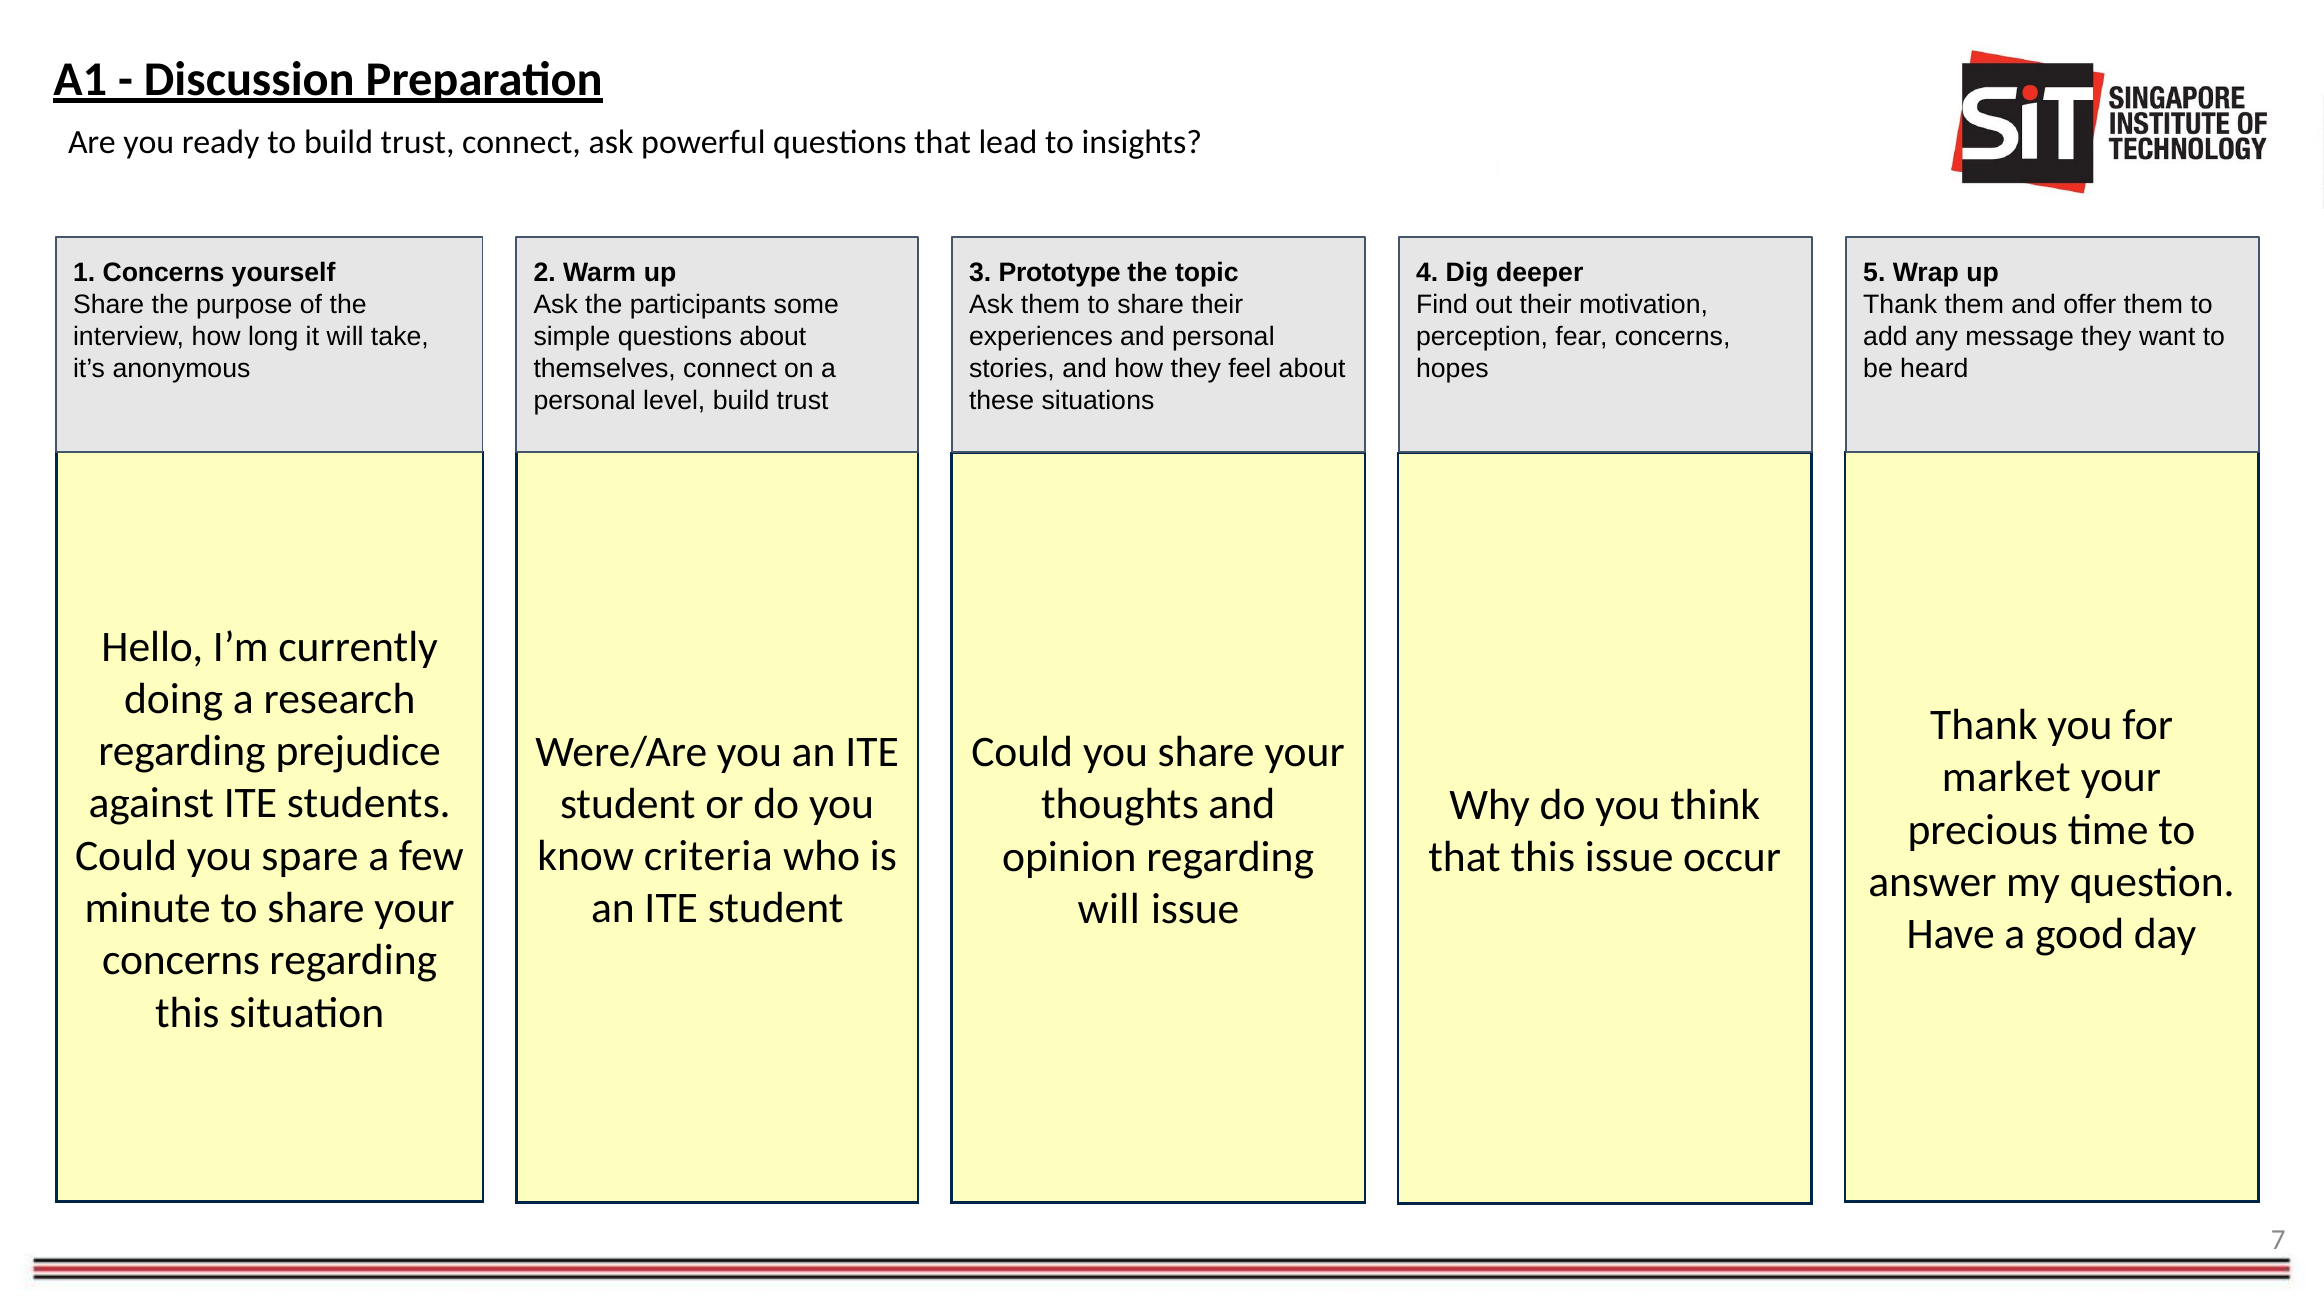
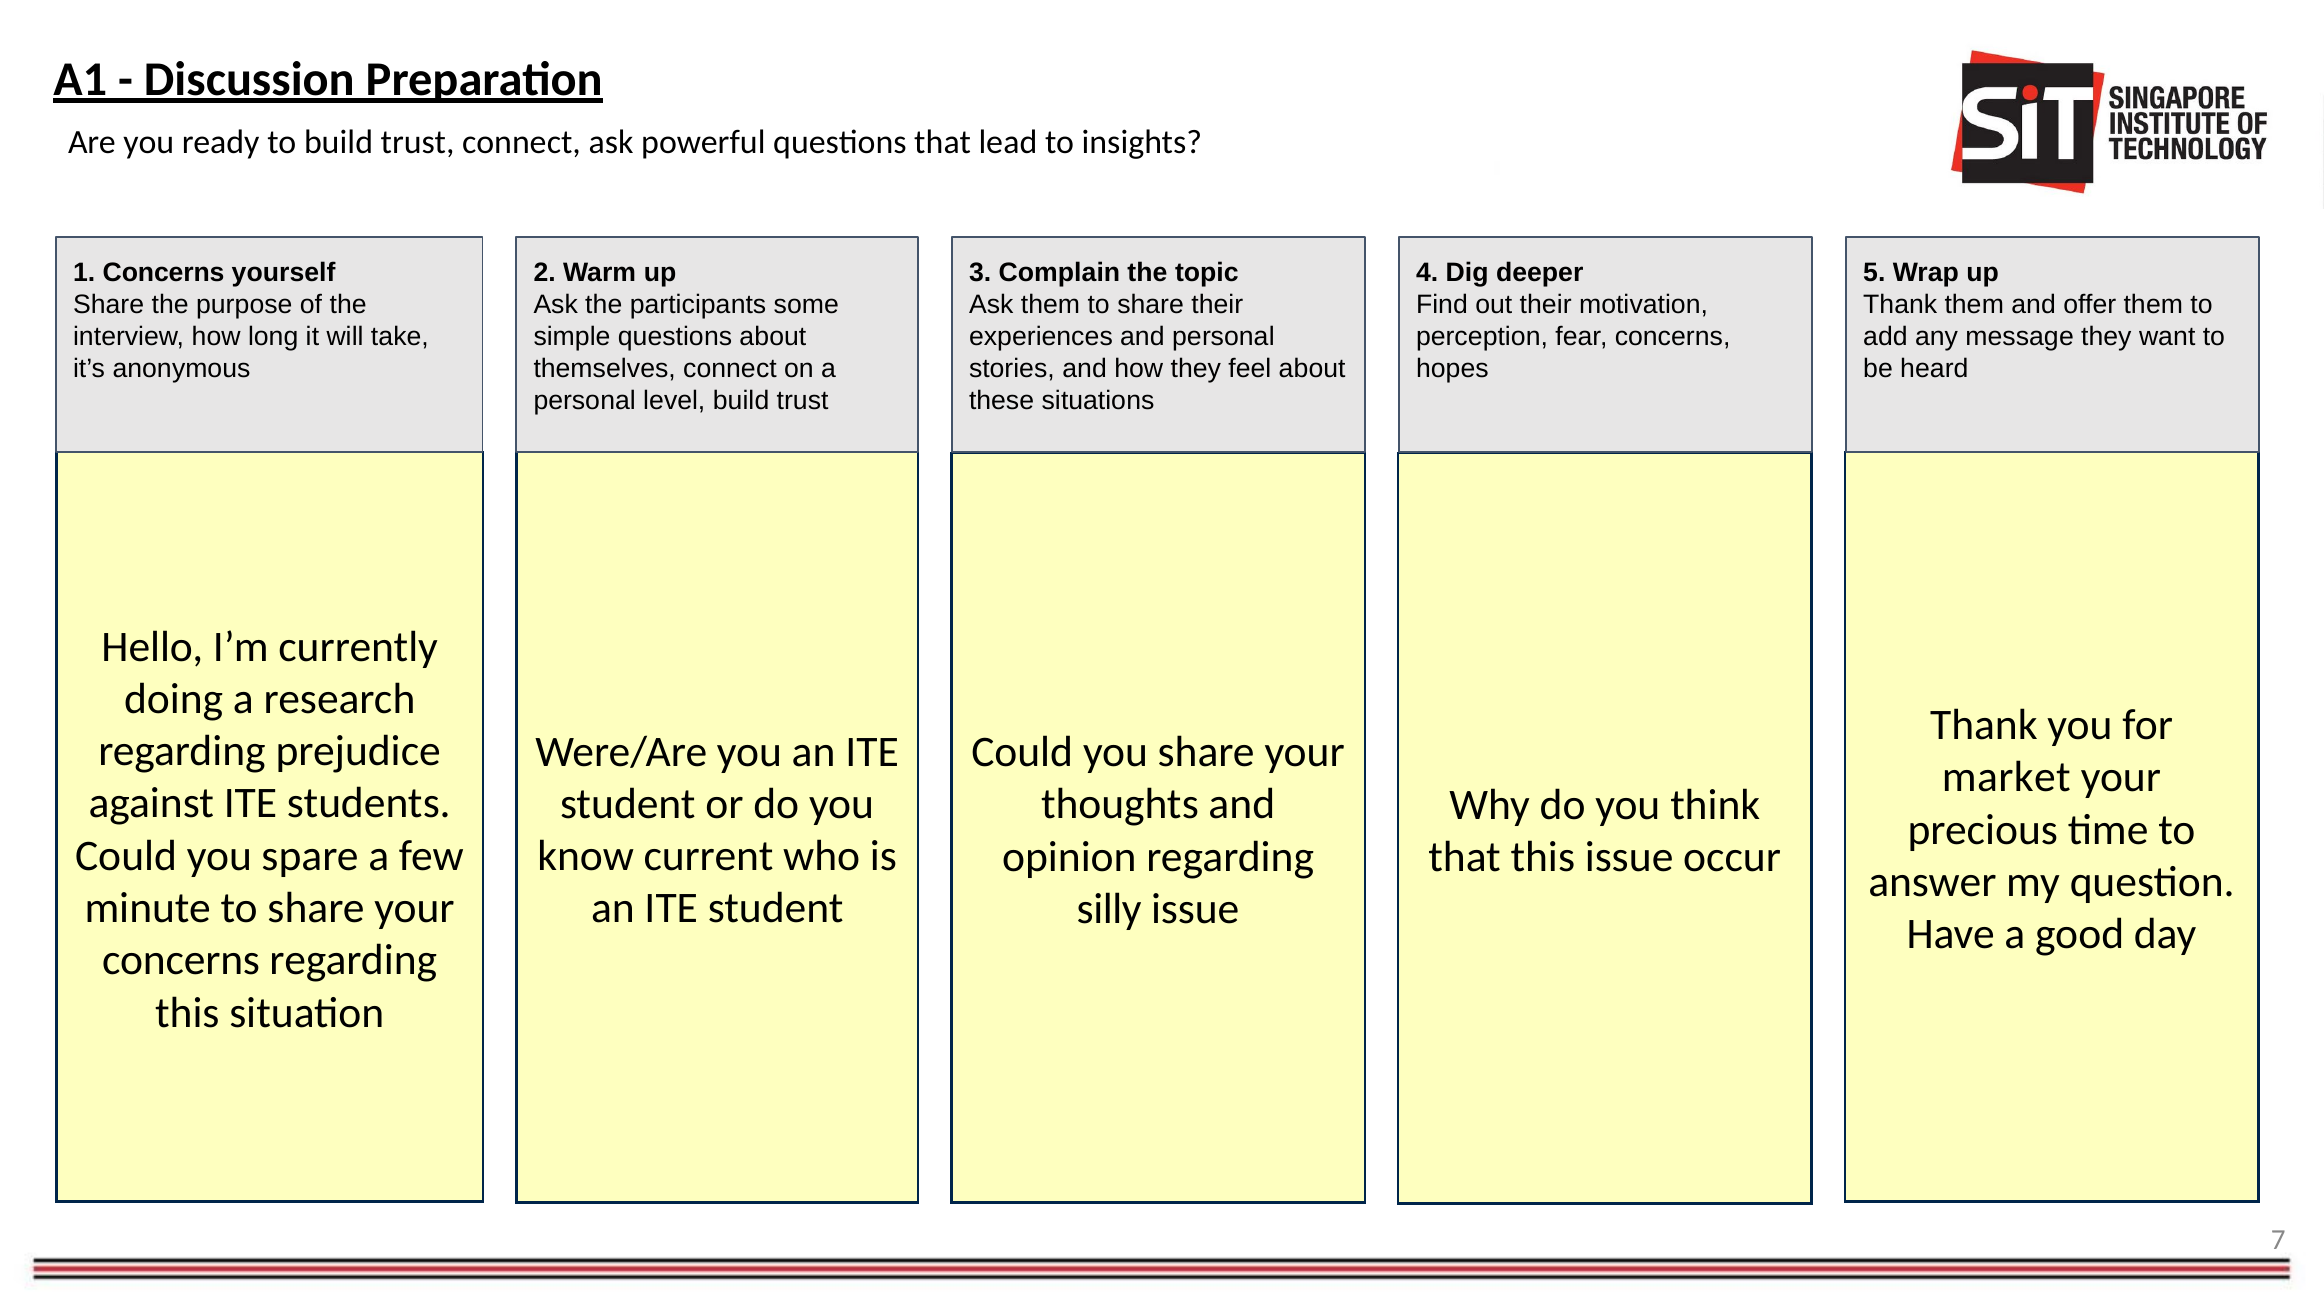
Prototype: Prototype -> Complain (1059, 272)
criteria: criteria -> current (709, 856)
will: will -> silly (1109, 909)
